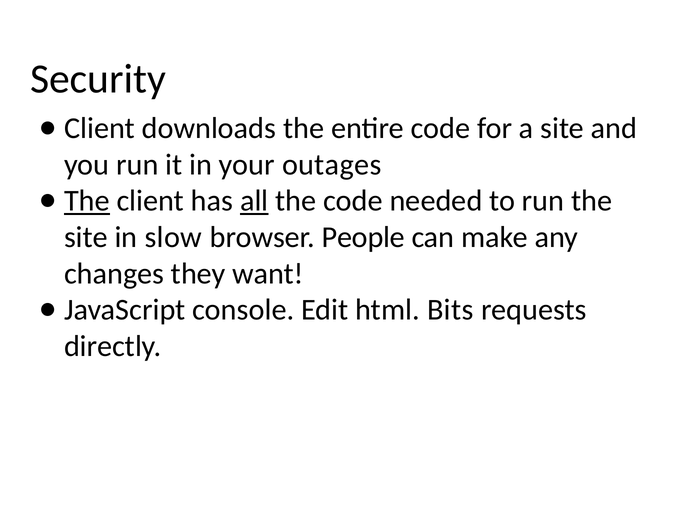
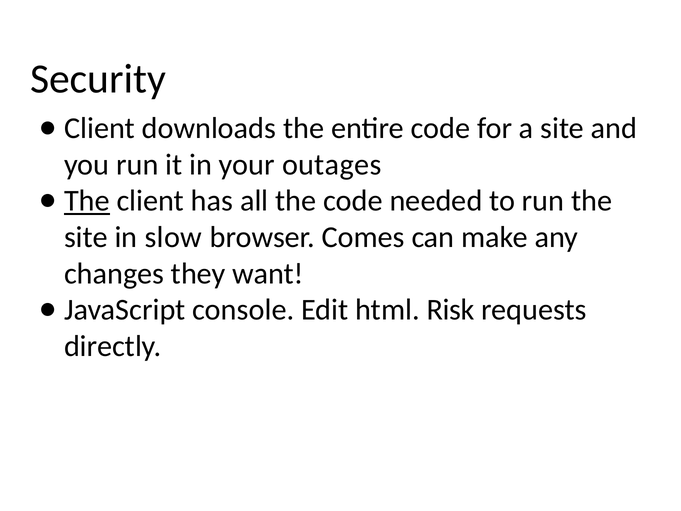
all underline: present -> none (254, 201)
People: People -> Comes (363, 237)
Bits: Bits -> Risk (451, 310)
